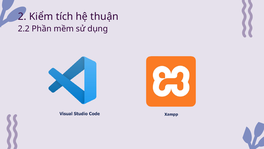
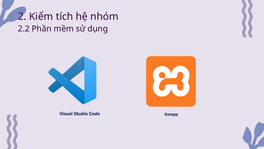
thuận: thuận -> nhóm (104, 17)
